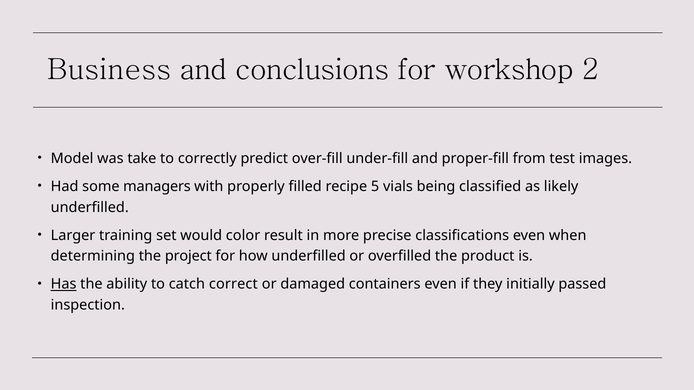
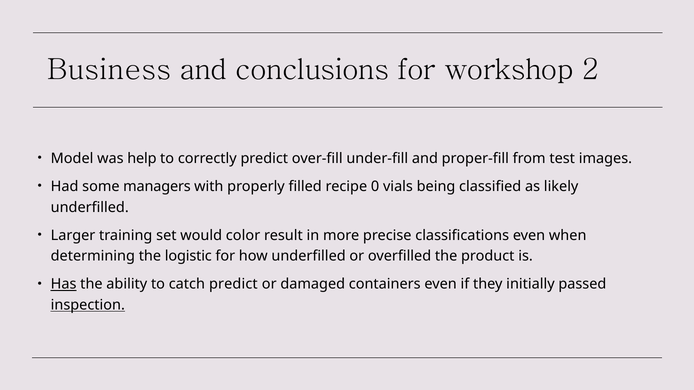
take: take -> help (142, 159)
5: 5 -> 0 (375, 187)
project: project -> logistic (188, 256)
catch correct: correct -> predict (233, 284)
inspection underline: none -> present (88, 305)
